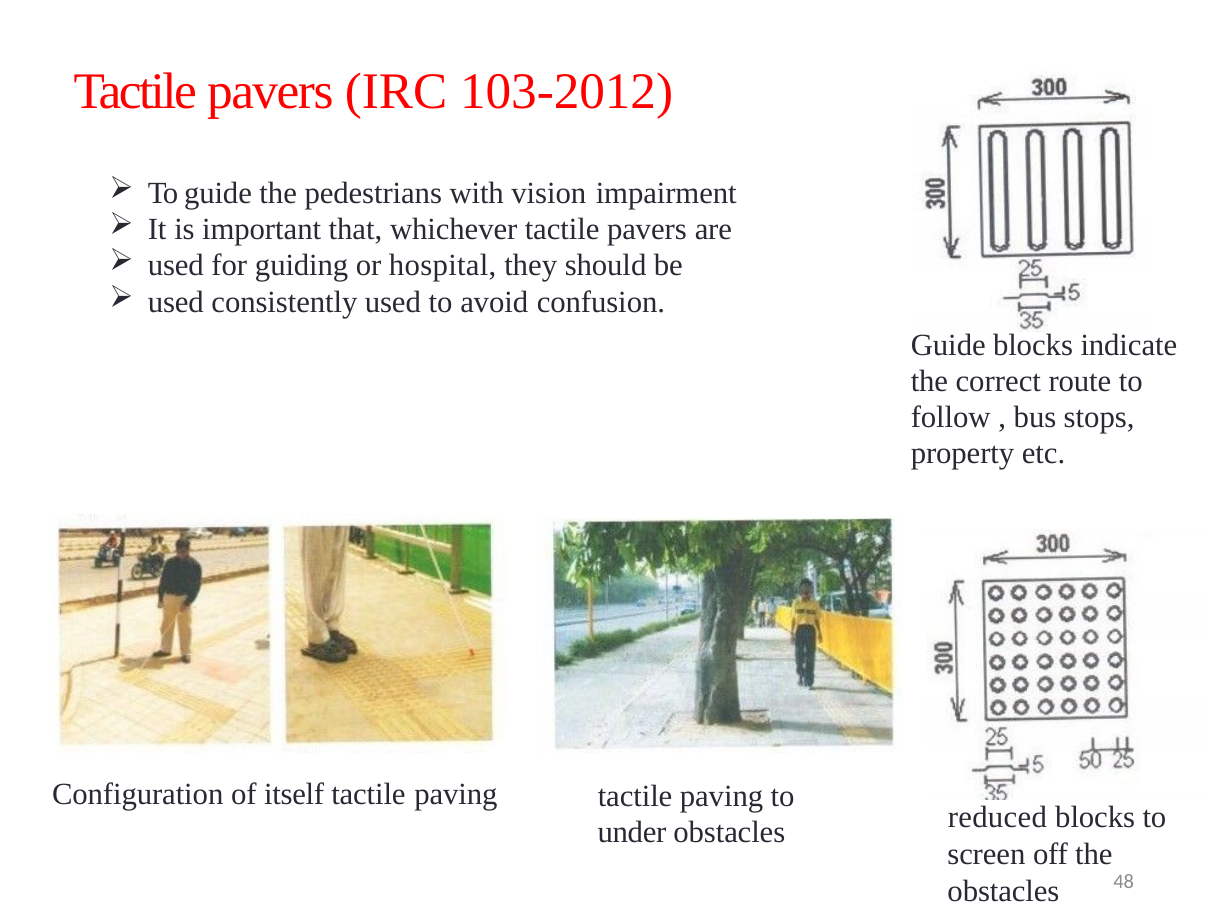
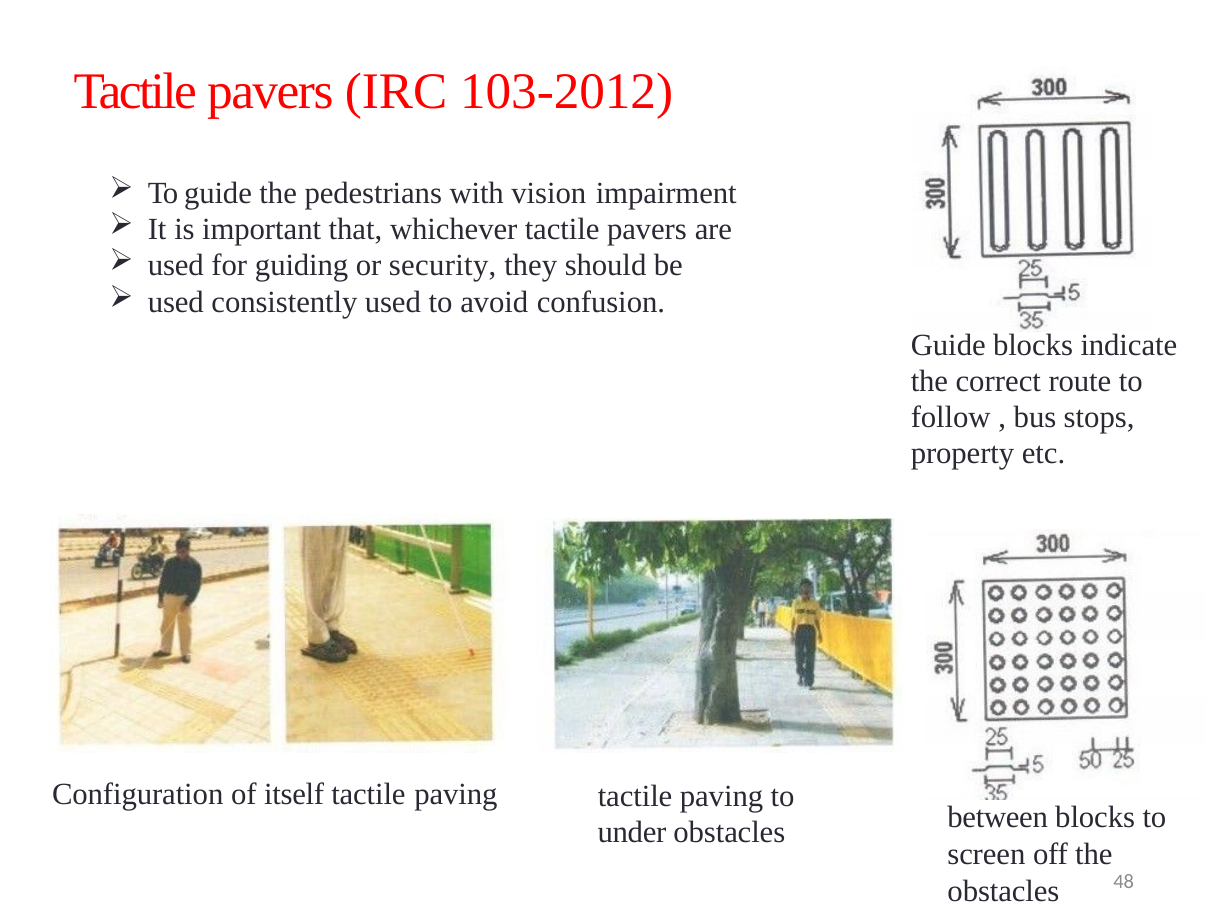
hospital: hospital -> security (443, 266)
reduced: reduced -> between (998, 818)
